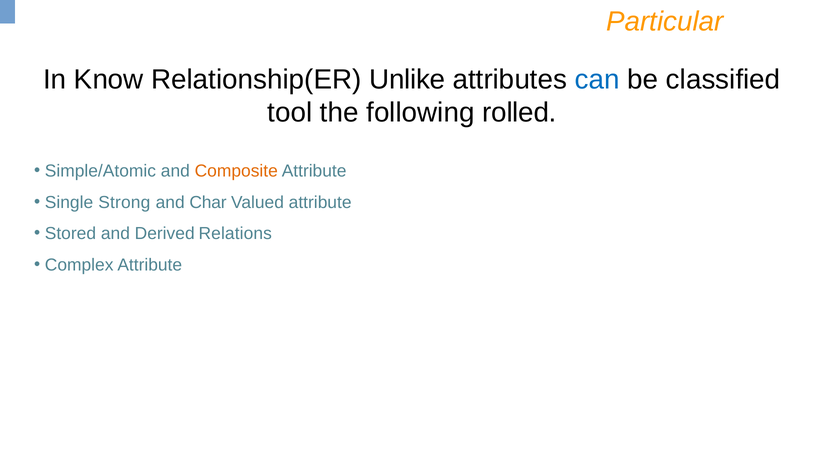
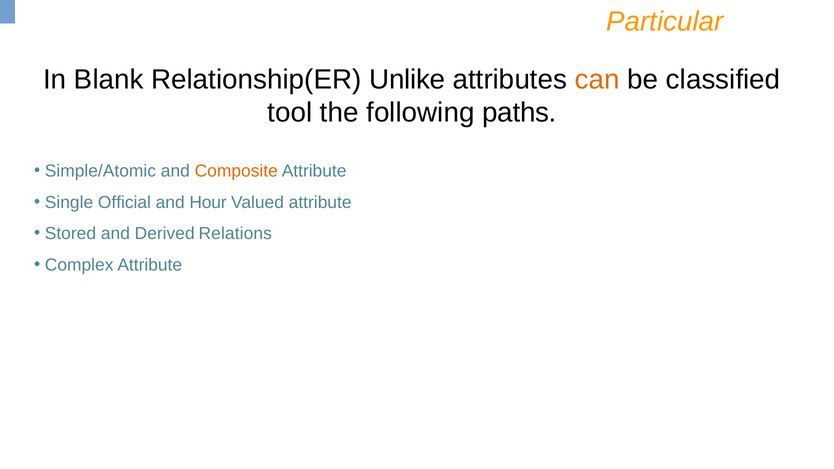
Know: Know -> Blank (109, 79)
can colour: blue -> orange (597, 79)
rolled: rolled -> paths (519, 113)
Strong: Strong -> Official (124, 202)
Char: Char -> Hour (208, 202)
